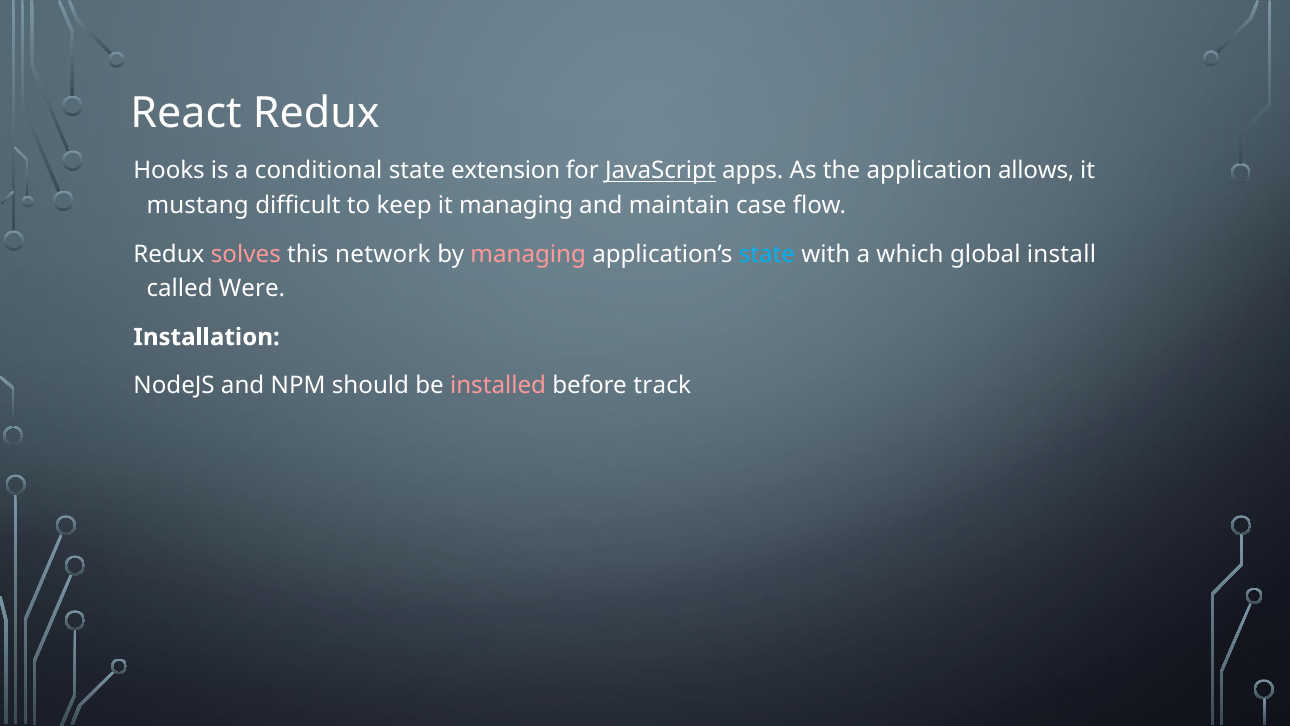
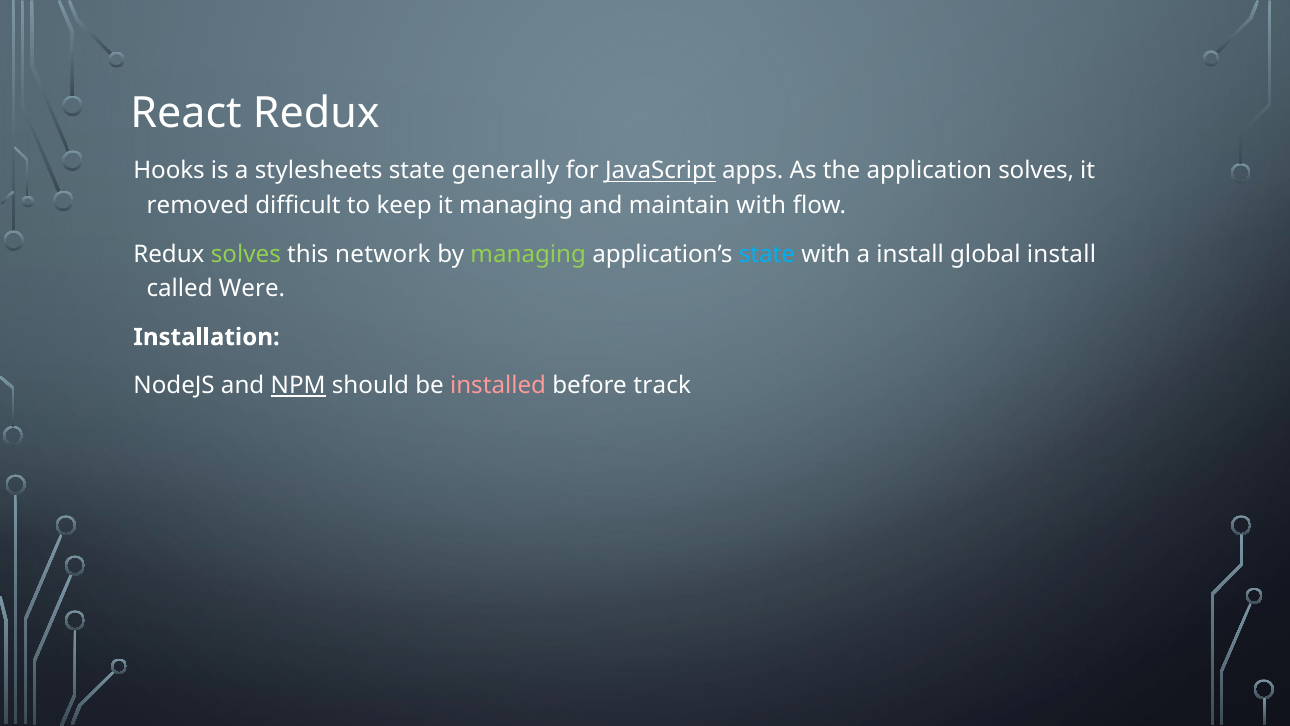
conditional: conditional -> stylesheets (319, 171)
extension: extension -> generally (505, 171)
application allows: allows -> solves (1036, 171)
mustang: mustang -> removed (198, 206)
maintain case: case -> with (761, 206)
solves colour: pink -> light green (246, 254)
managing colour: pink -> light green (528, 254)
a which: which -> install (910, 254)
NPM underline: none -> present (298, 385)
